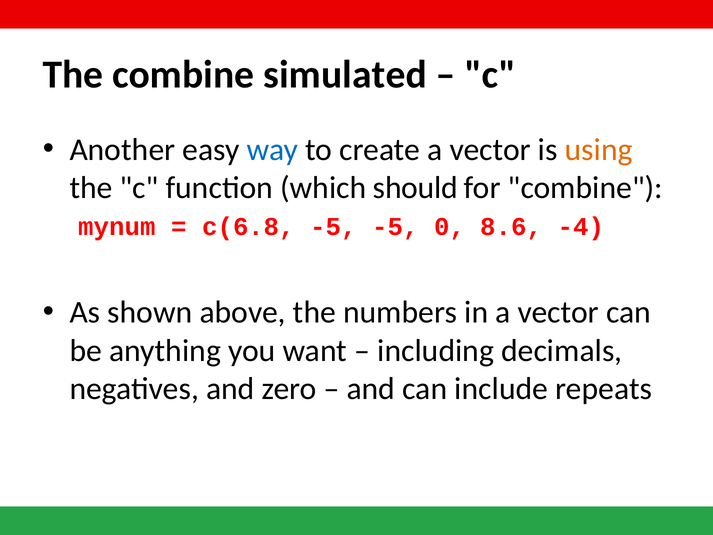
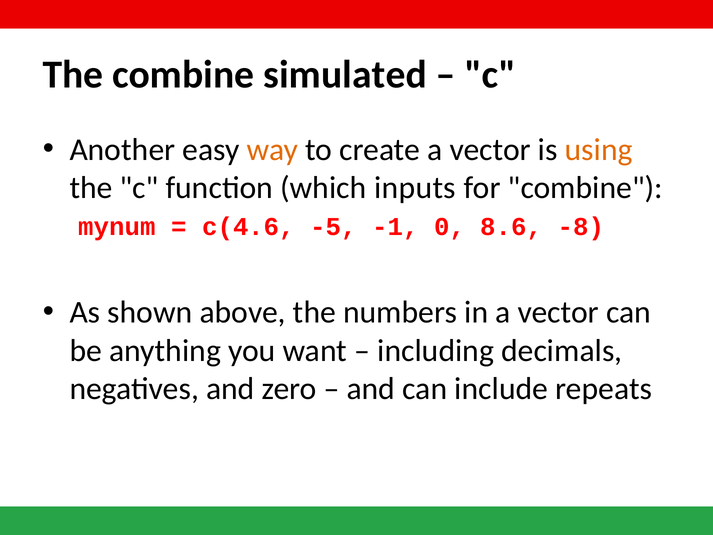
way colour: blue -> orange (273, 150)
should: should -> inputs (415, 188)
c(6.8: c(6.8 -> c(4.6 (248, 227)
-5 -5: -5 -> -1 (395, 227)
-4: -4 -> -8 (581, 227)
